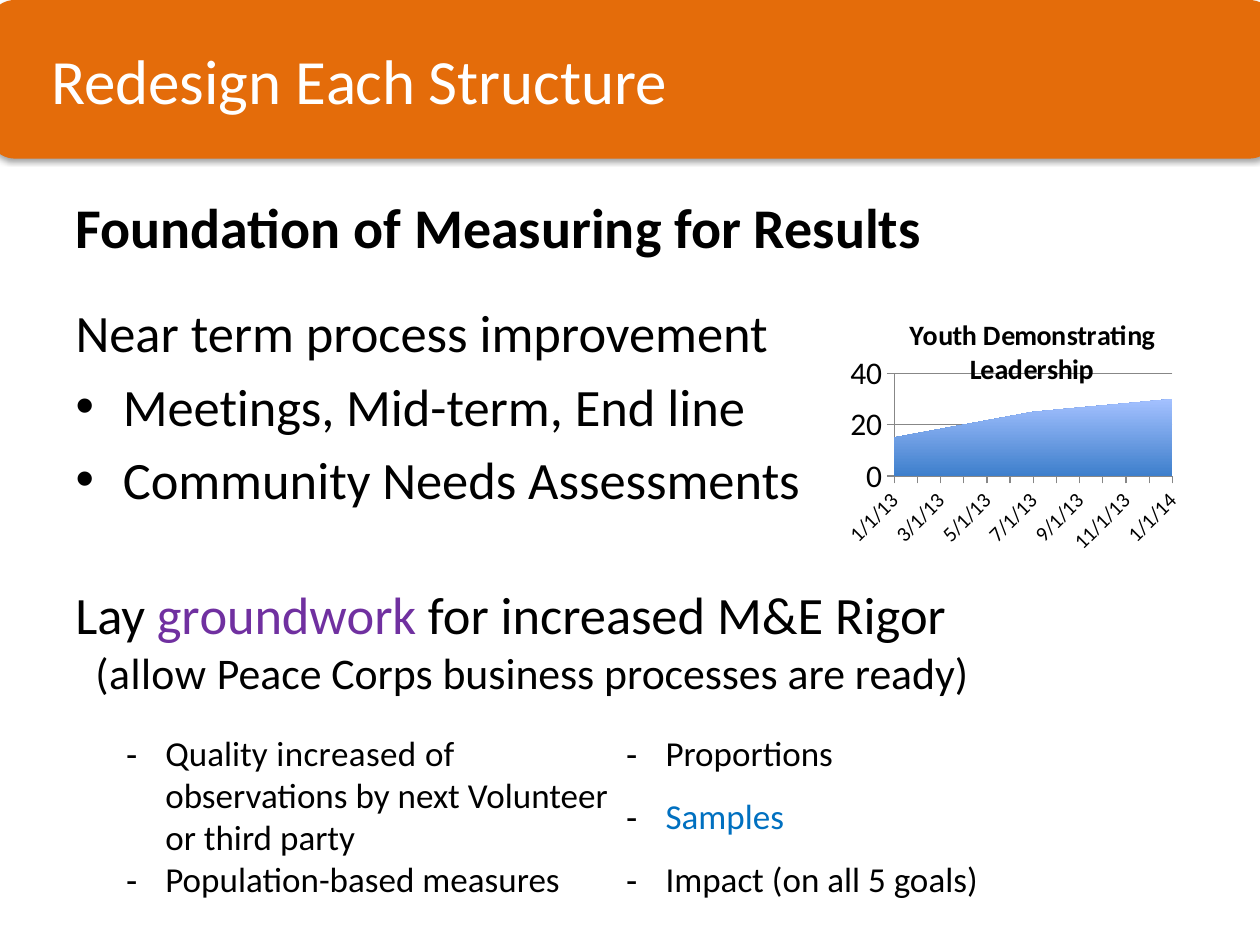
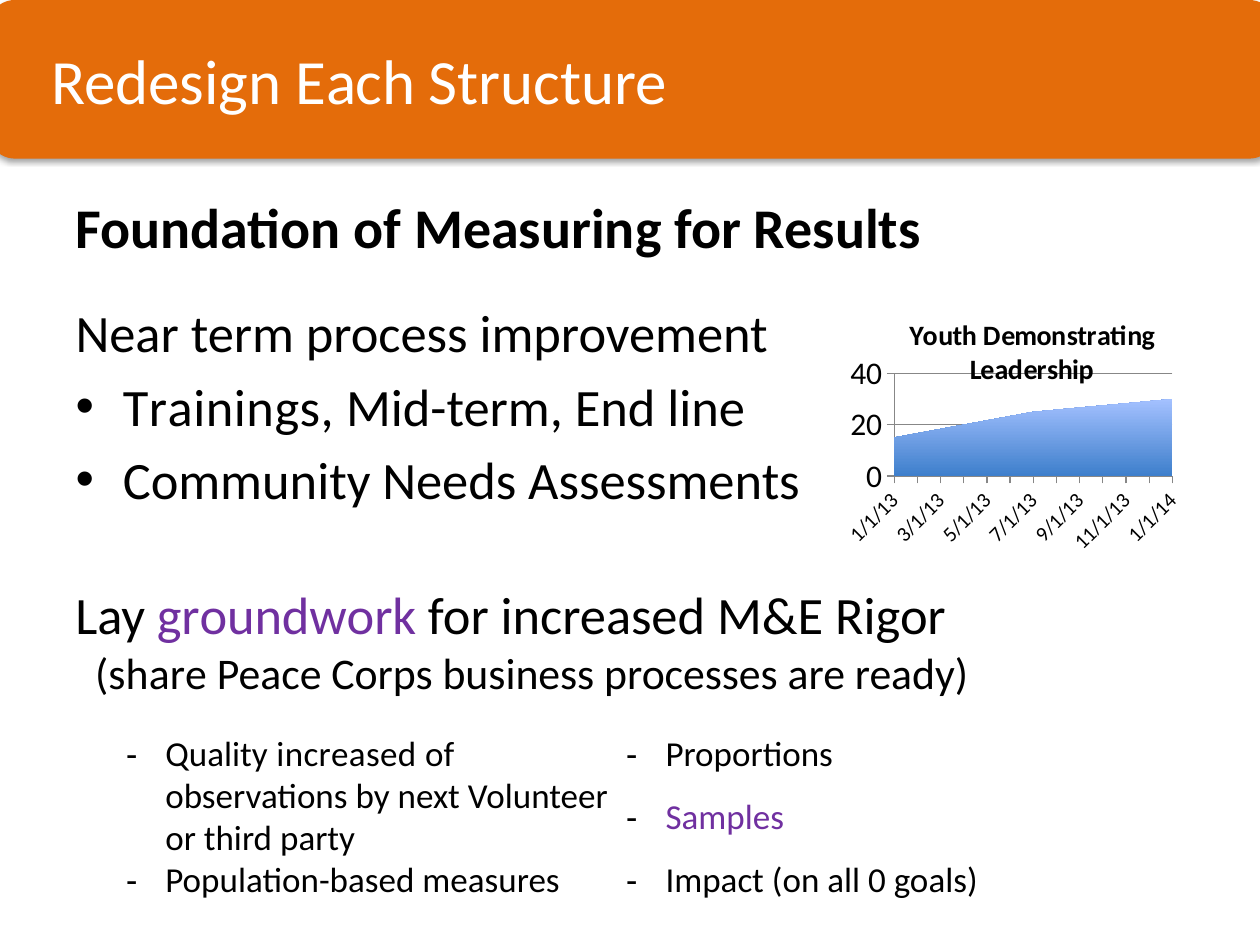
Meetings: Meetings -> Trainings (228, 409)
allow: allow -> share (151, 675)
Samples colour: blue -> purple (725, 818)
all 5: 5 -> 0 (877, 881)
